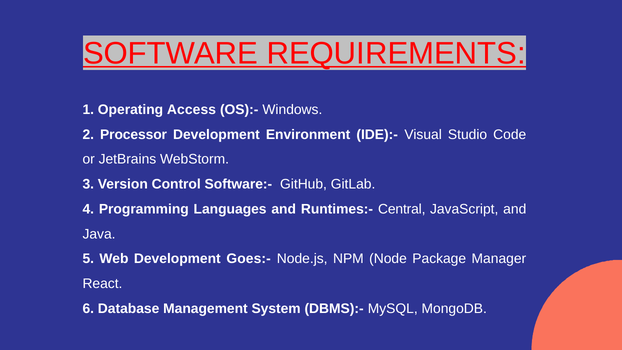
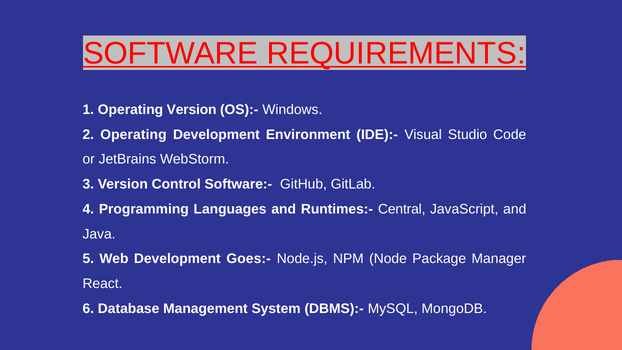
Operating Access: Access -> Version (192, 110)
2 Processor: Processor -> Operating (133, 134)
